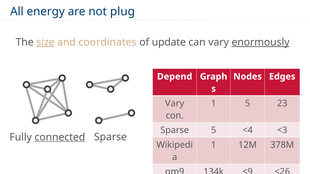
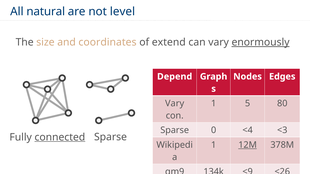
energy: energy -> natural (46, 11)
plug: plug -> level (122, 11)
size underline: present -> none (45, 42)
update: update -> extend (169, 42)
23: 23 -> 80 (282, 104)
Sparse 5: 5 -> 0 (214, 131)
12M underline: none -> present (248, 145)
